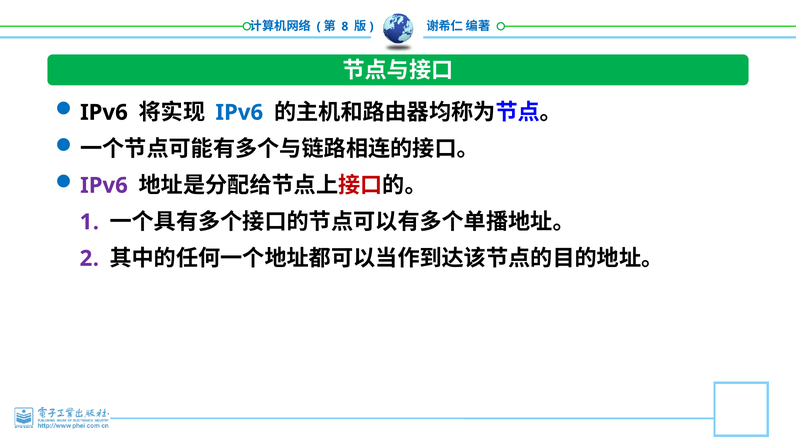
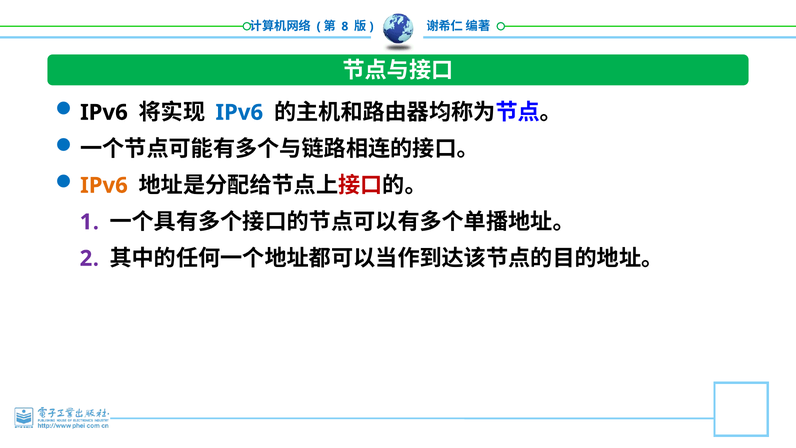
IPv6 colour: purple -> orange (104, 185)
